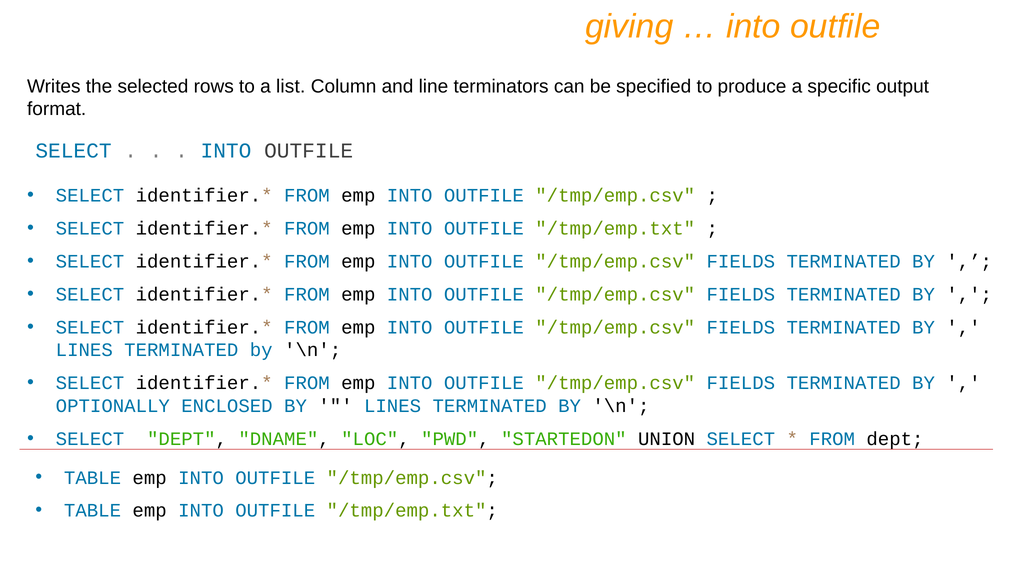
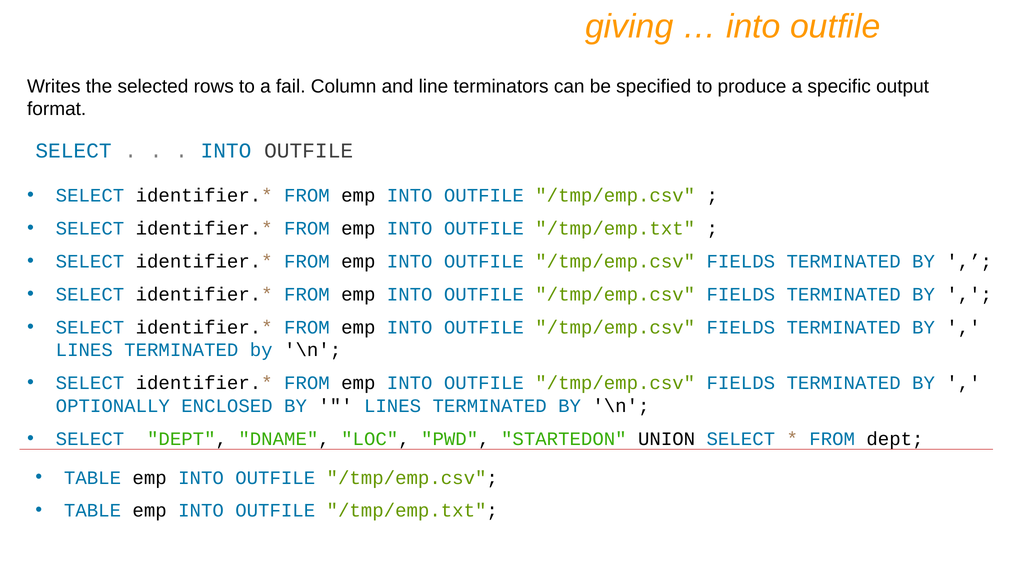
list: list -> fail (291, 86)
